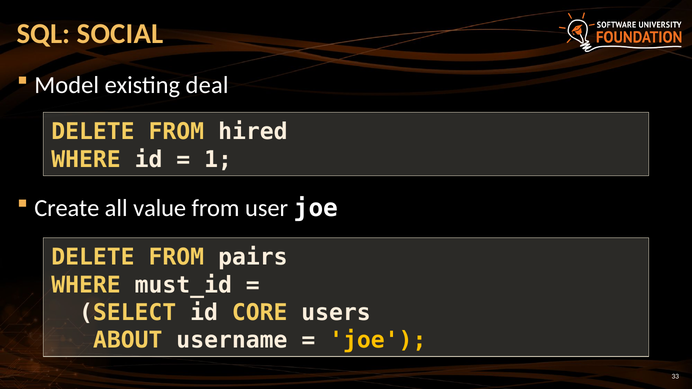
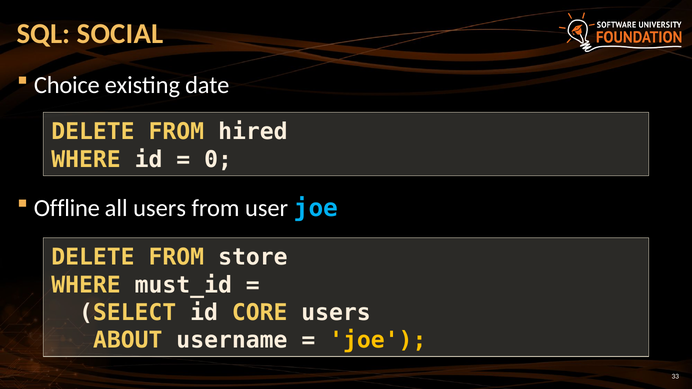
Model: Model -> Choice (67, 85)
deal: deal -> date (207, 85)
1: 1 -> 0 (218, 160)
Create: Create -> Offline (67, 208)
all value: value -> users (160, 208)
joe colour: white -> light blue (316, 208)
pairs: pairs -> store (253, 257)
